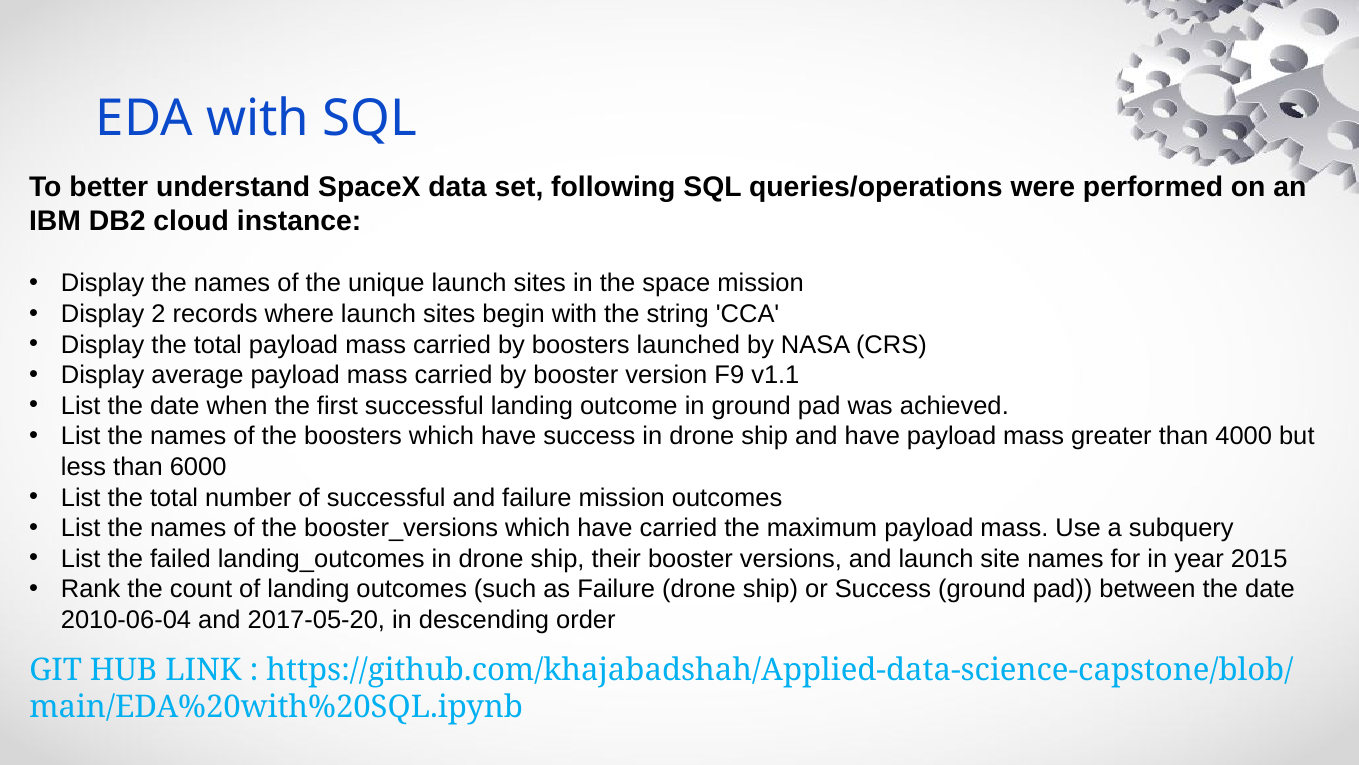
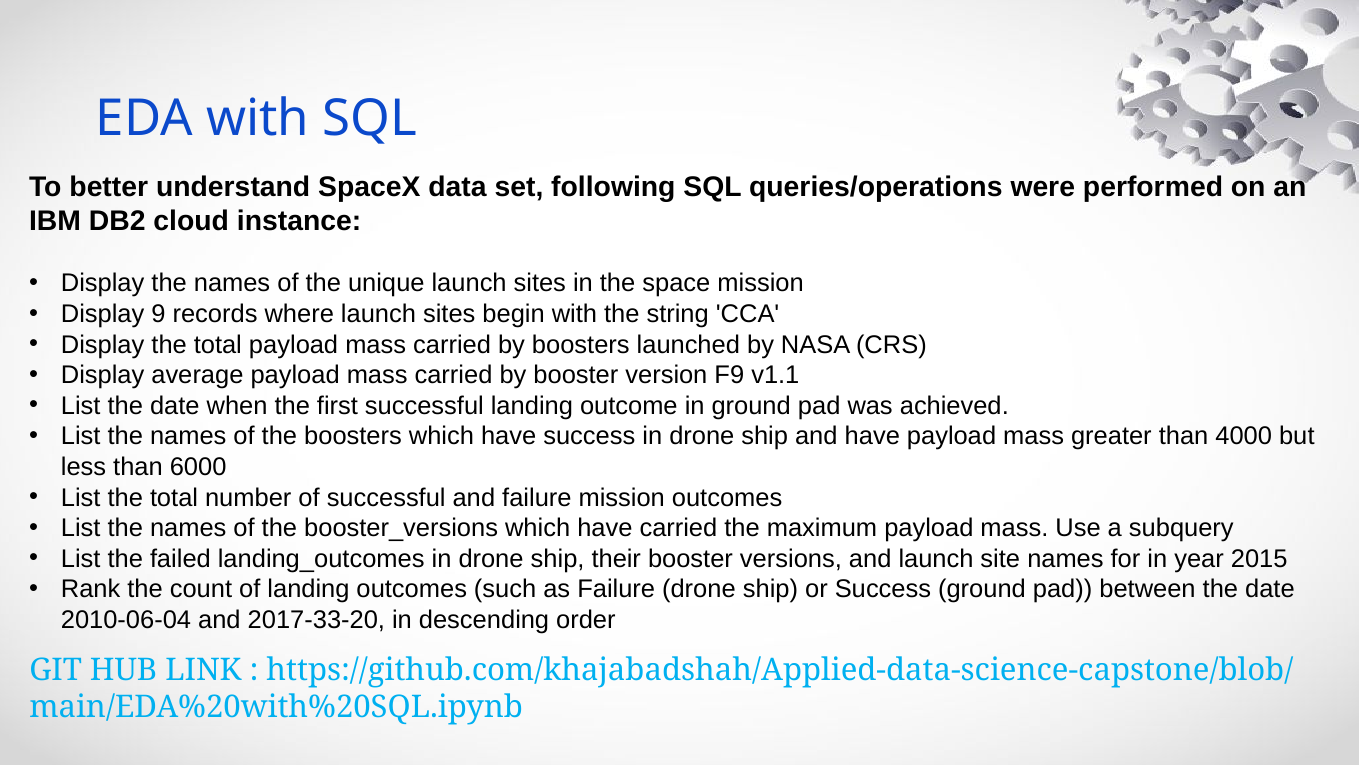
2: 2 -> 9 (158, 314)
2017-05-20: 2017-05-20 -> 2017-33-20 (316, 620)
